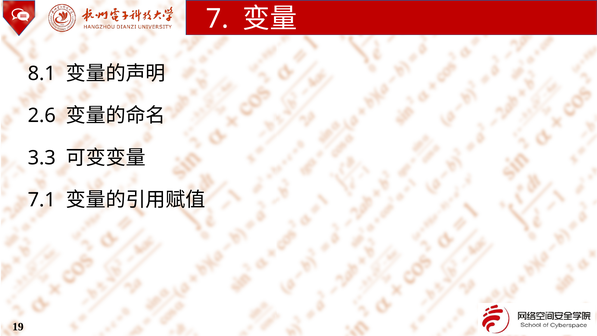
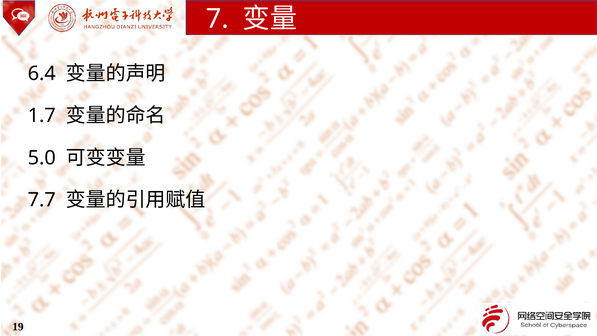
8.1: 8.1 -> 6.4 (42, 74)
2.6: 2.6 -> 1.7 (42, 116)
3.3: 3.3 -> 5.0 (42, 158)
7.1: 7.1 -> 7.7 (42, 200)
